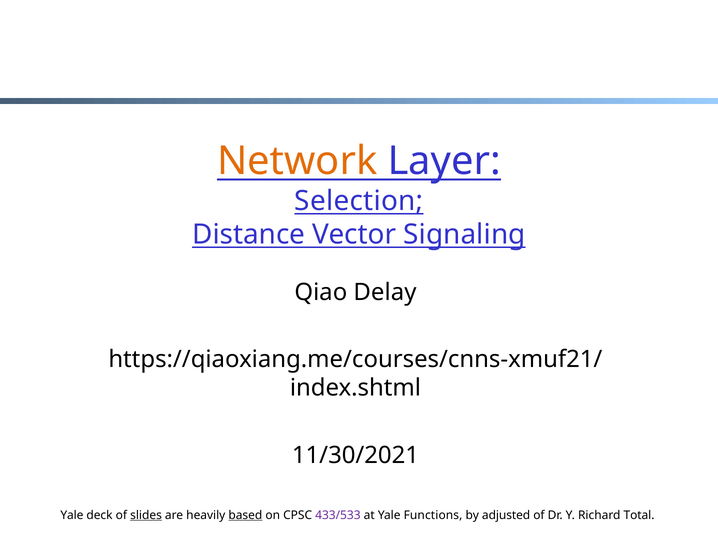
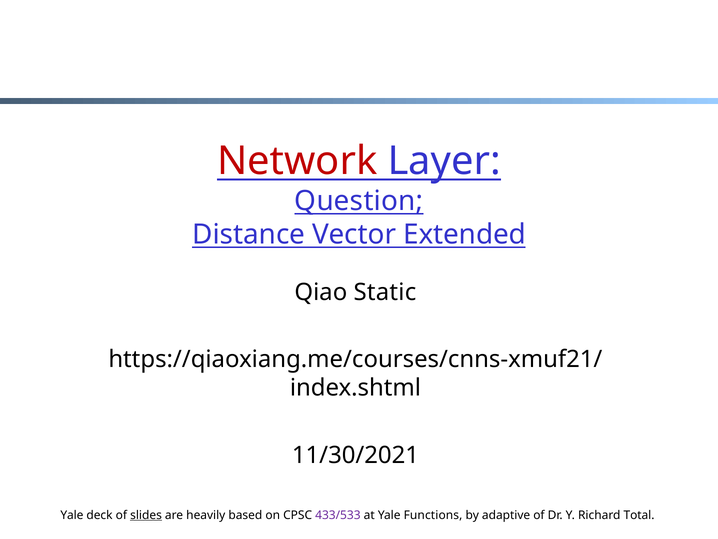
Network colour: orange -> red (297, 161)
Selection: Selection -> Question (359, 201)
Signaling: Signaling -> Extended (465, 234)
Delay: Delay -> Static (385, 292)
based underline: present -> none (245, 515)
adjusted: adjusted -> adaptive (506, 515)
